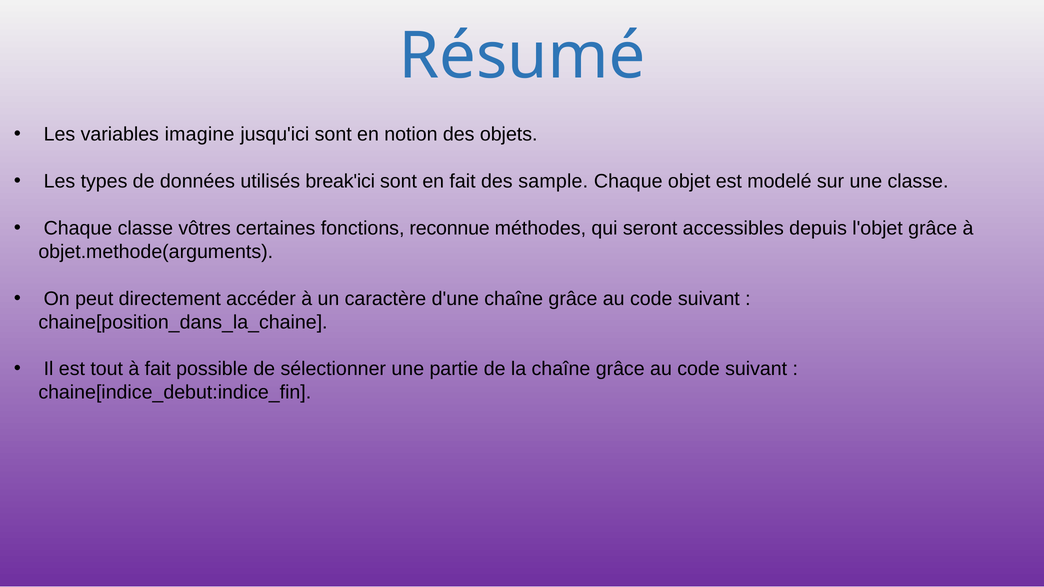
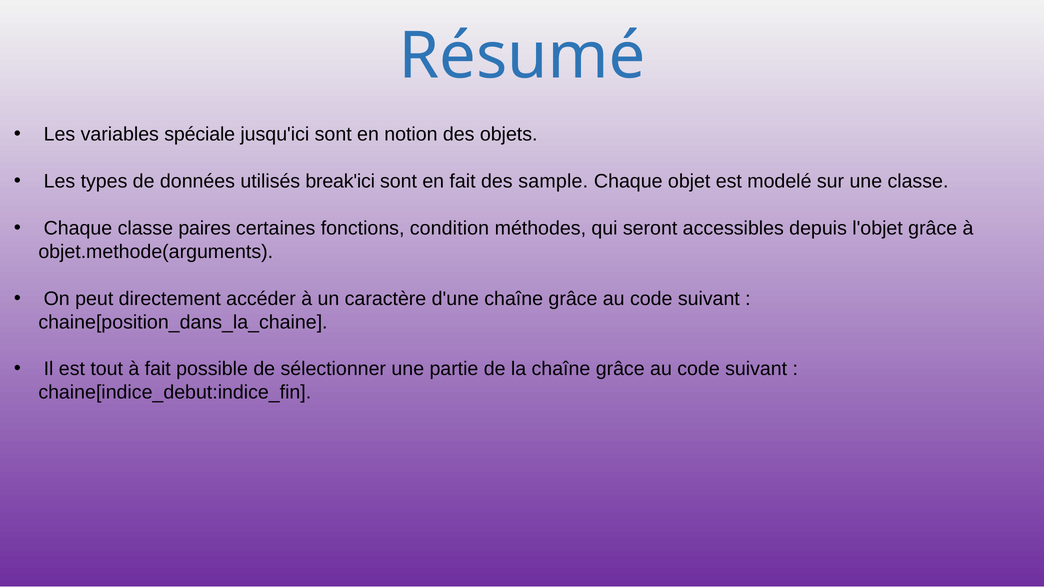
imagine: imagine -> spéciale (200, 134)
vôtres: vôtres -> paires (205, 228)
reconnue: reconnue -> condition (449, 228)
